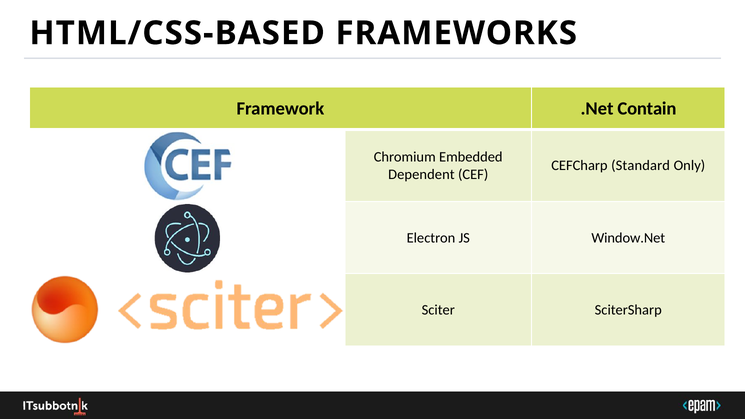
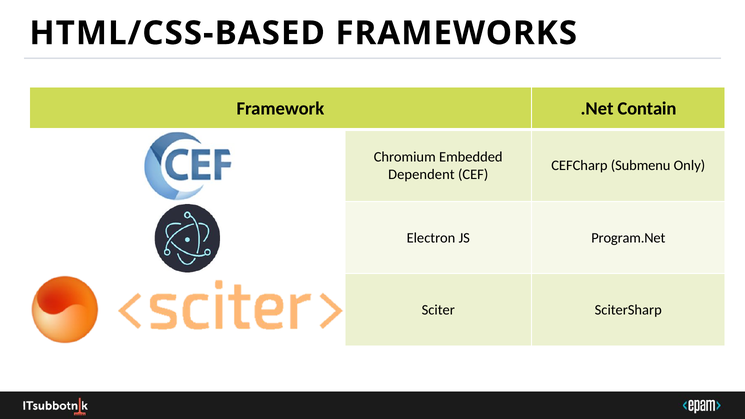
Standard: Standard -> Submenu (641, 166)
Window.Net: Window.Net -> Program.Net (628, 238)
